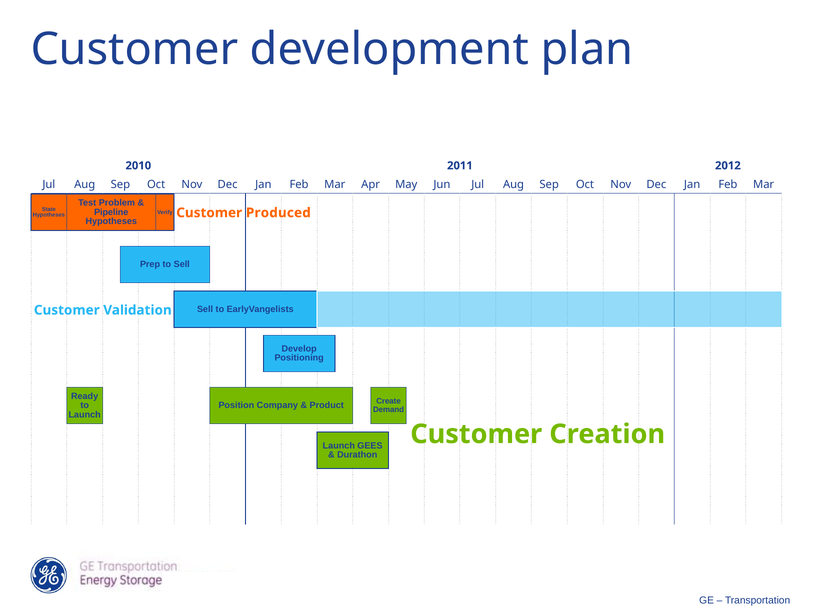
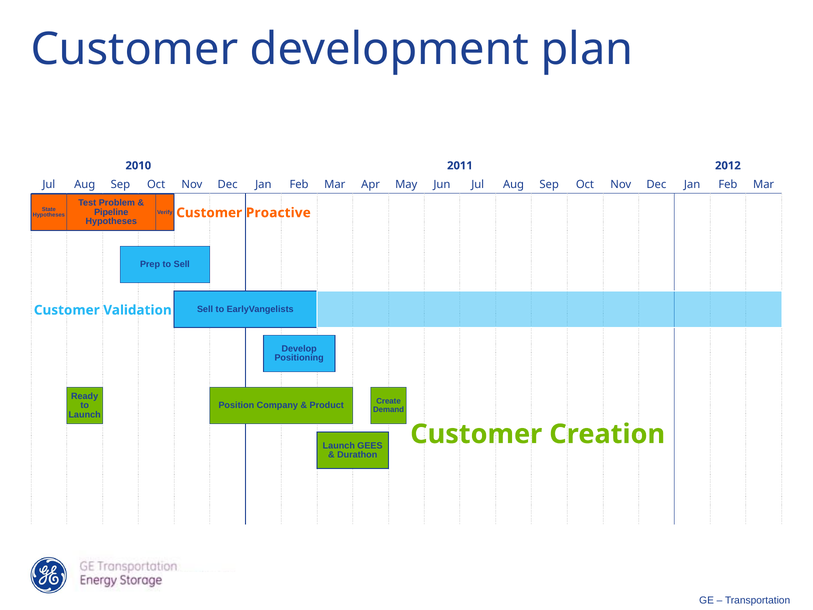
Produced: Produced -> Proactive (278, 213)
